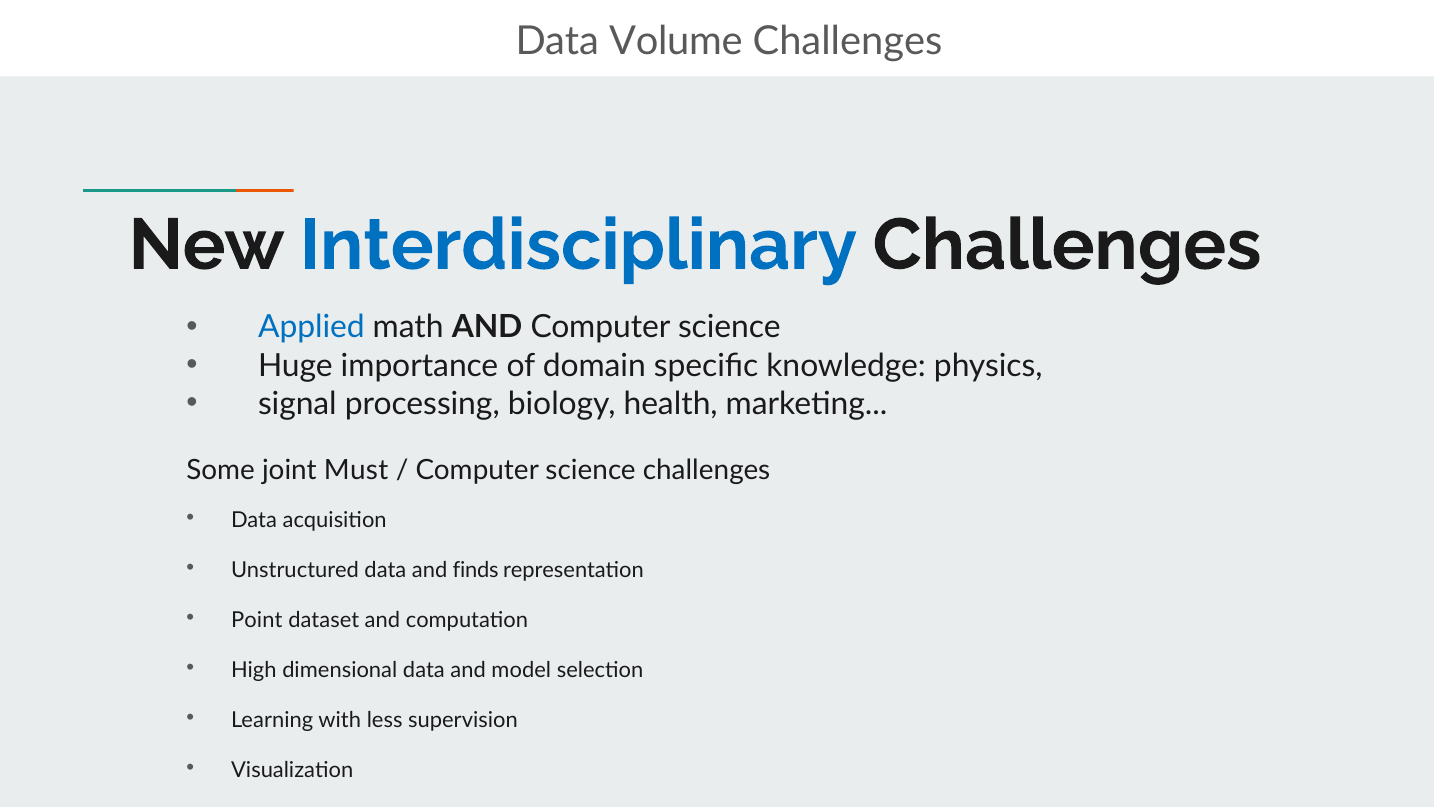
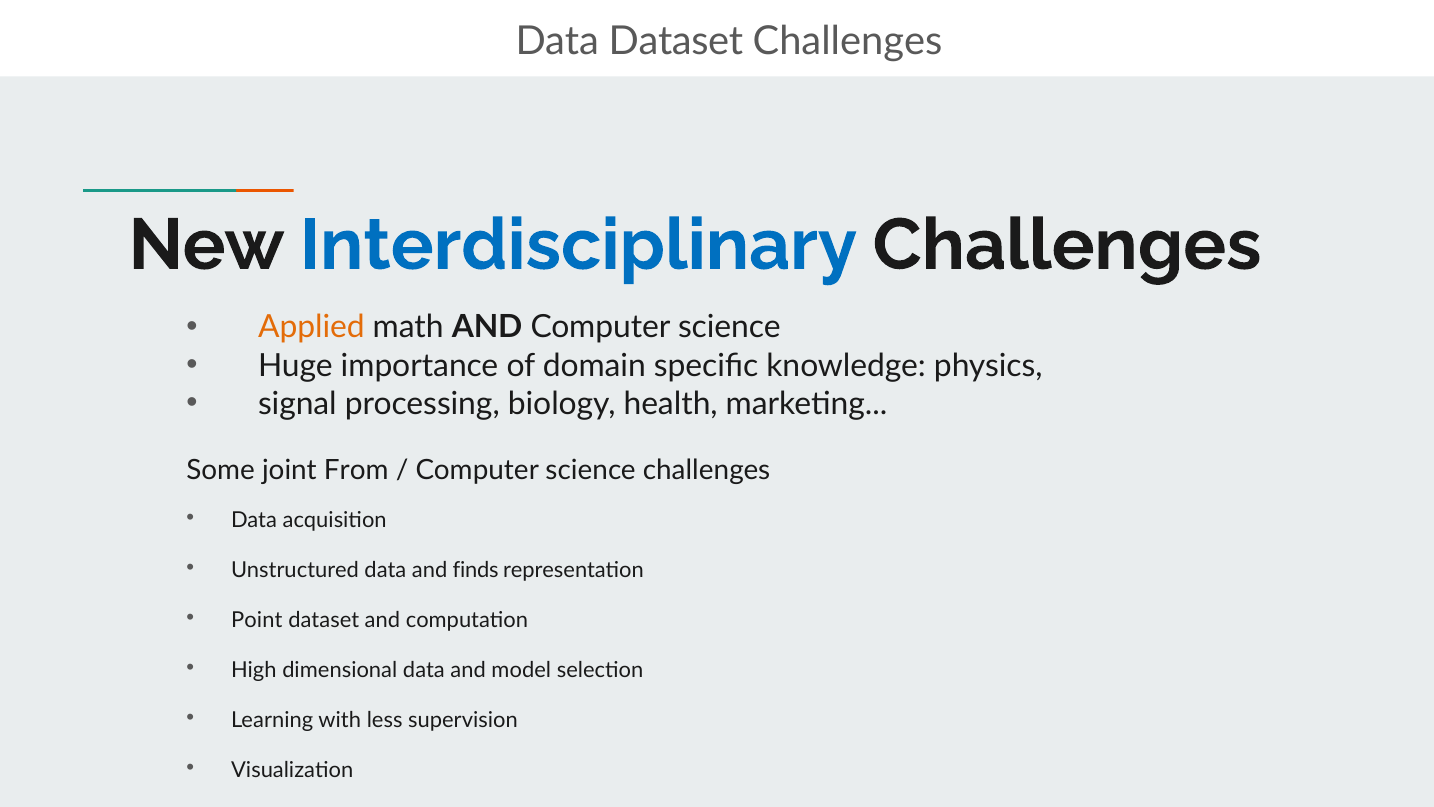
Data Volume: Volume -> Dataset (676, 41)
Applied colour: blue -> orange (311, 327)
Must: Must -> From (356, 470)
